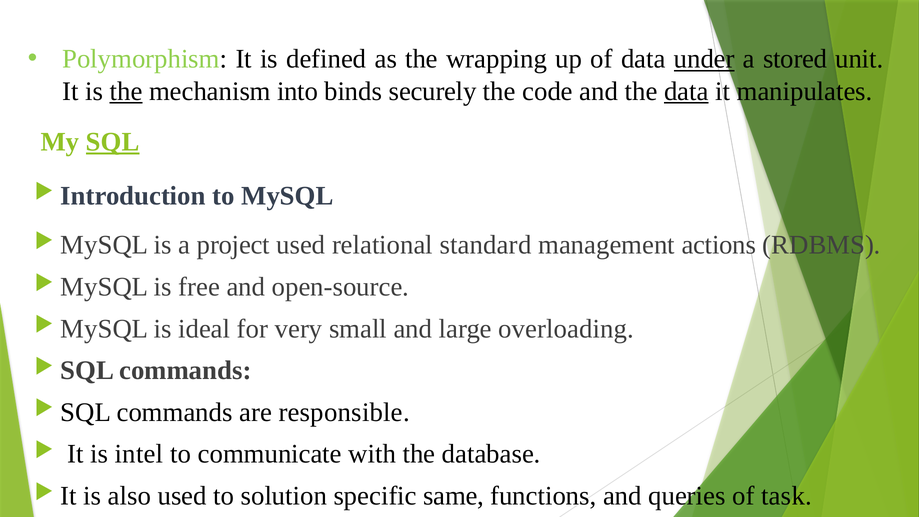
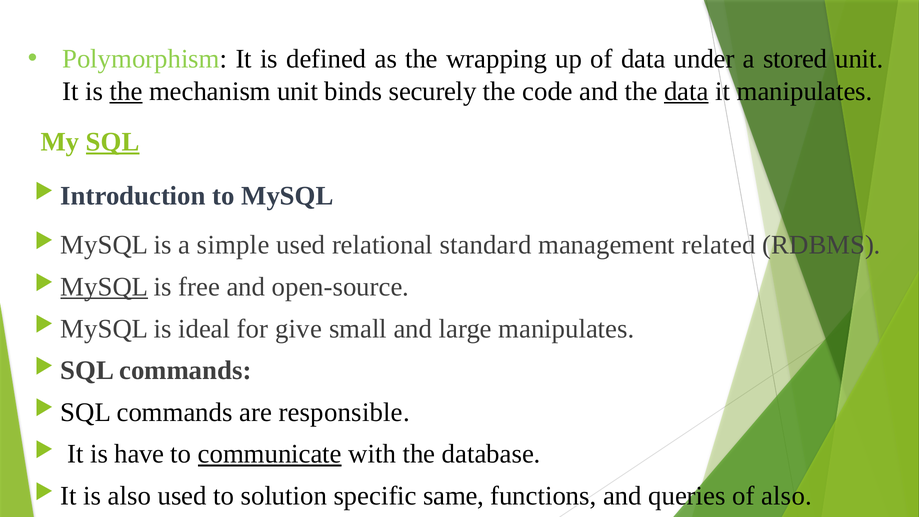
under underline: present -> none (704, 59)
mechanism into: into -> unit (298, 91)
project: project -> simple (233, 245)
actions: actions -> related (719, 245)
MySQL underline: none -> present (104, 287)
very: very -> give (298, 329)
large overloading: overloading -> manipulates (566, 329)
intel: intel -> have (139, 454)
communicate underline: none -> present (270, 454)
of task: task -> also (787, 496)
